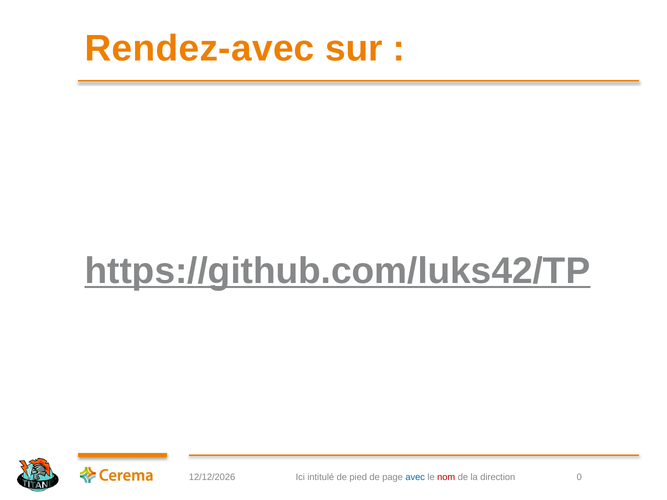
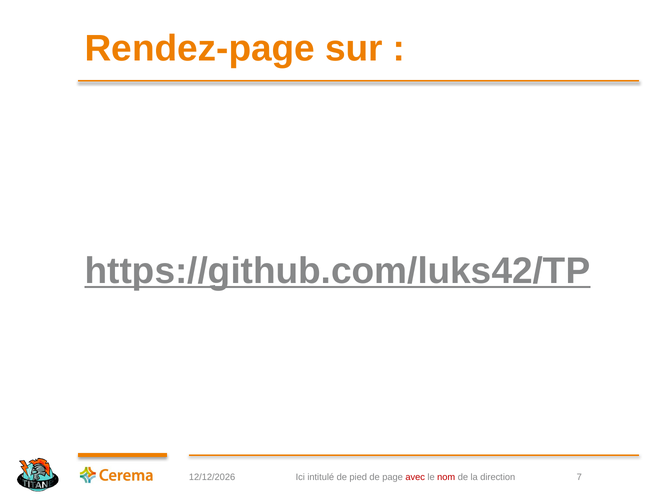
Rendez-avec: Rendez-avec -> Rendez-page (200, 48)
avec colour: blue -> red (415, 478)
0: 0 -> 7 (579, 478)
